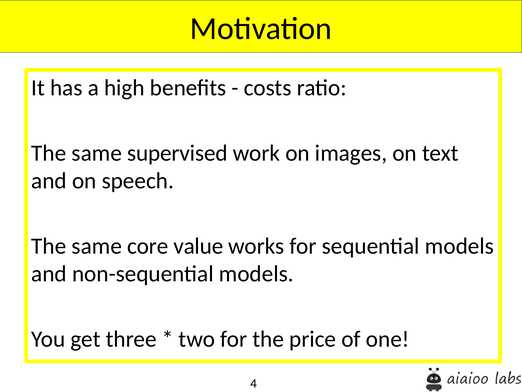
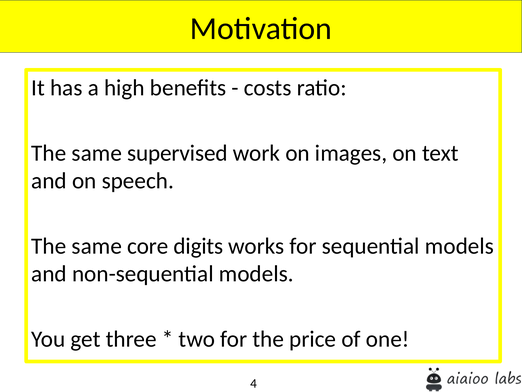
value: value -> digits (198, 246)
